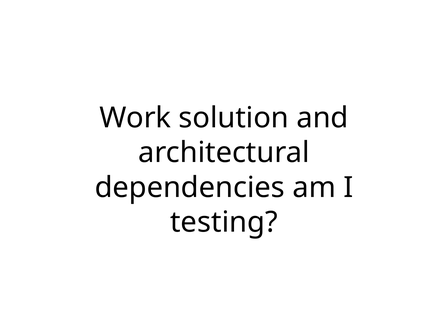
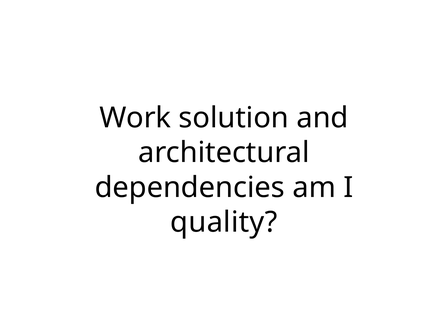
testing: testing -> quality (224, 222)
